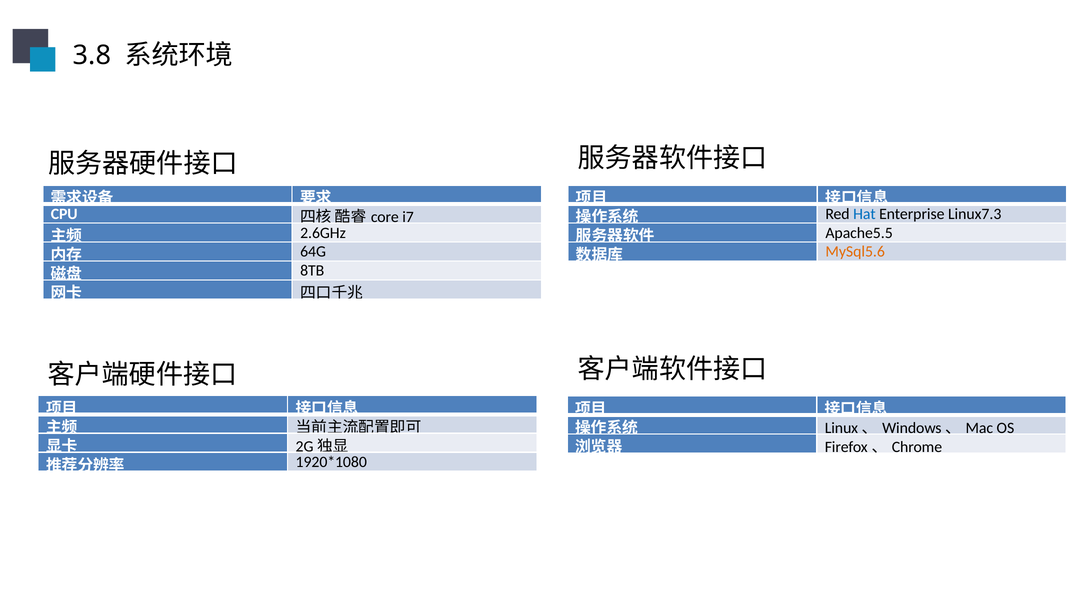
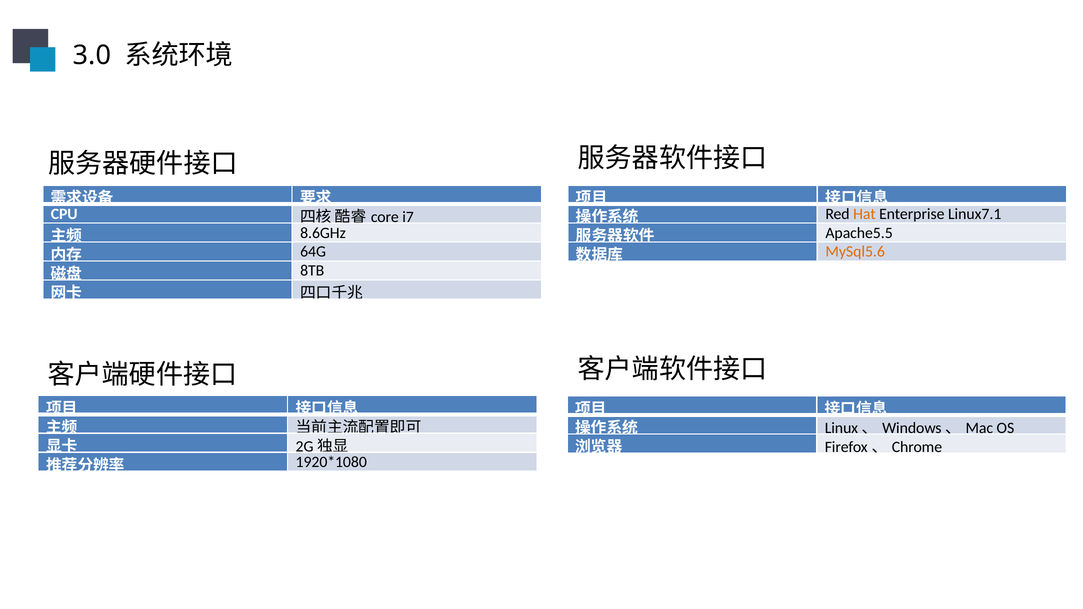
3.8: 3.8 -> 3.0 (92, 55)
Hat colour: blue -> orange (864, 214)
Linux7.3: Linux7.3 -> Linux7.1 (975, 214)
2.6GHz: 2.6GHz -> 8.6GHz (323, 233)
